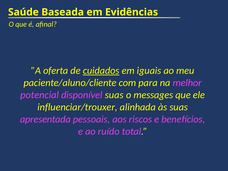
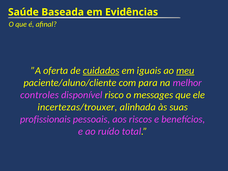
meu underline: none -> present (185, 71)
potencial: potencial -> controles (40, 95)
disponível suas: suas -> risco (114, 95)
influenciar/trouxer: influenciar/trouxer -> incertezas/trouxer (77, 107)
apresentada: apresentada -> profissionais (45, 119)
